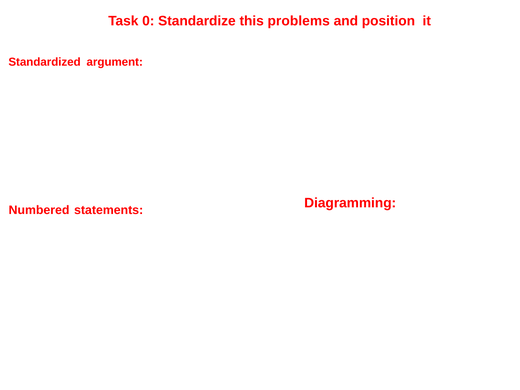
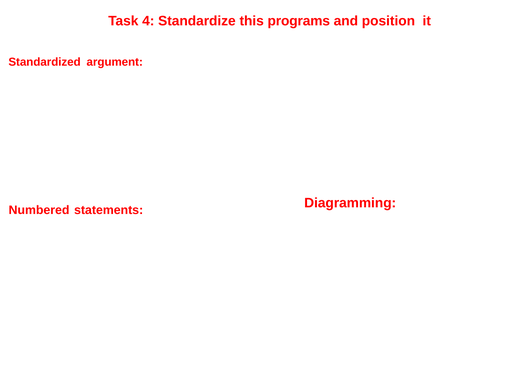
0: 0 -> 4 (148, 21)
problems: problems -> programs (299, 21)
